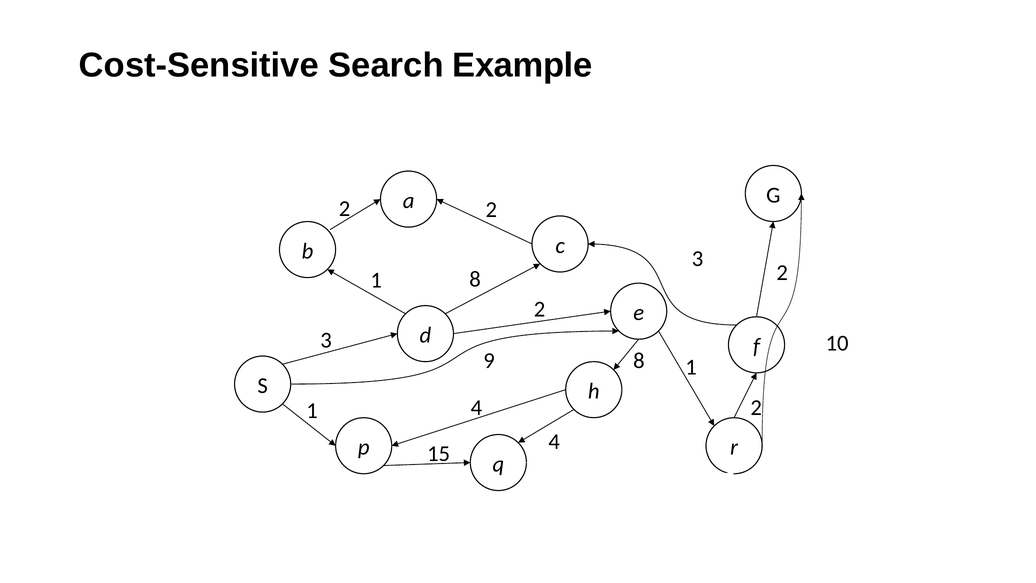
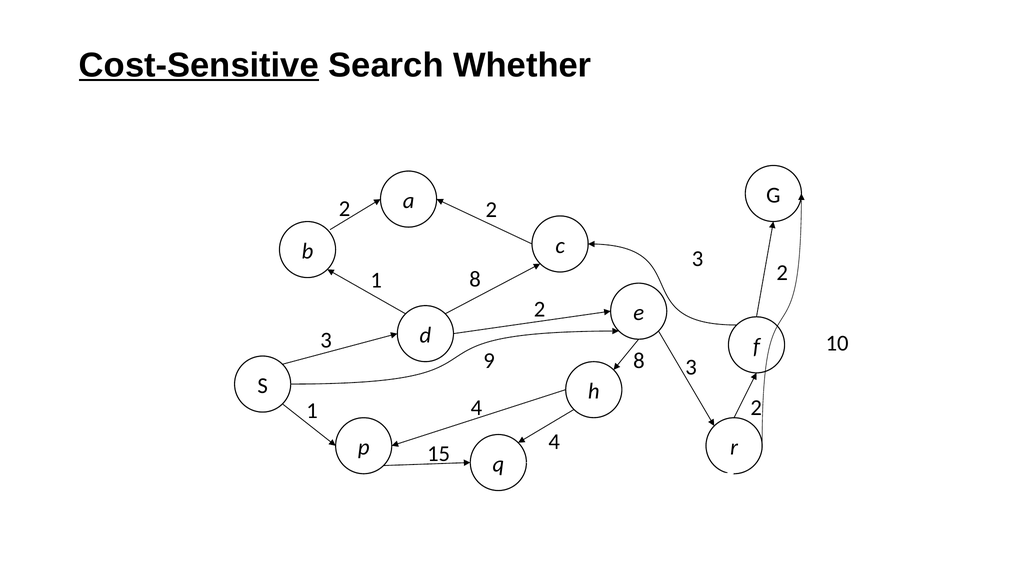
Cost-Sensitive underline: none -> present (199, 65)
Example: Example -> Whether (522, 65)
9 1: 1 -> 3 (691, 367)
